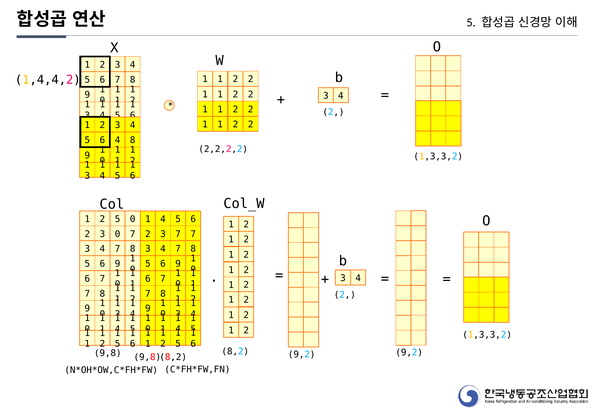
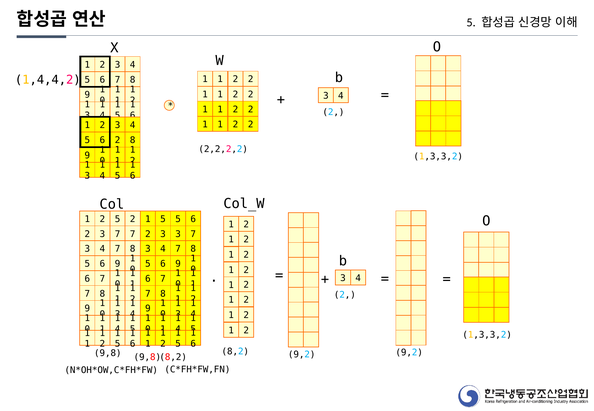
4: 4 -> 2 (118, 140)
5 0: 0 -> 2 (133, 219)
4: 4 -> 5 (163, 219)
3 7: 7 -> 3 (178, 234)
2 3 0: 0 -> 7 (118, 234)
